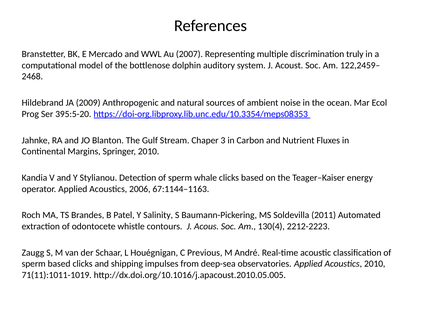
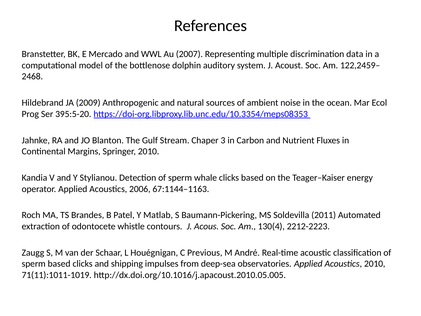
truly: truly -> data (355, 54)
Salinity: Salinity -> Matlab (158, 215)
